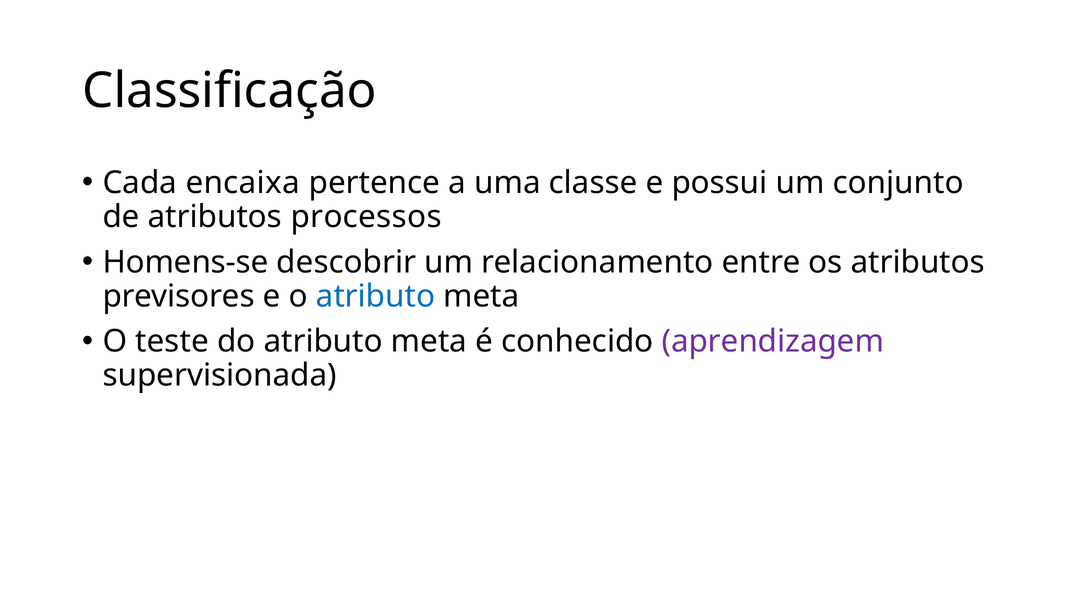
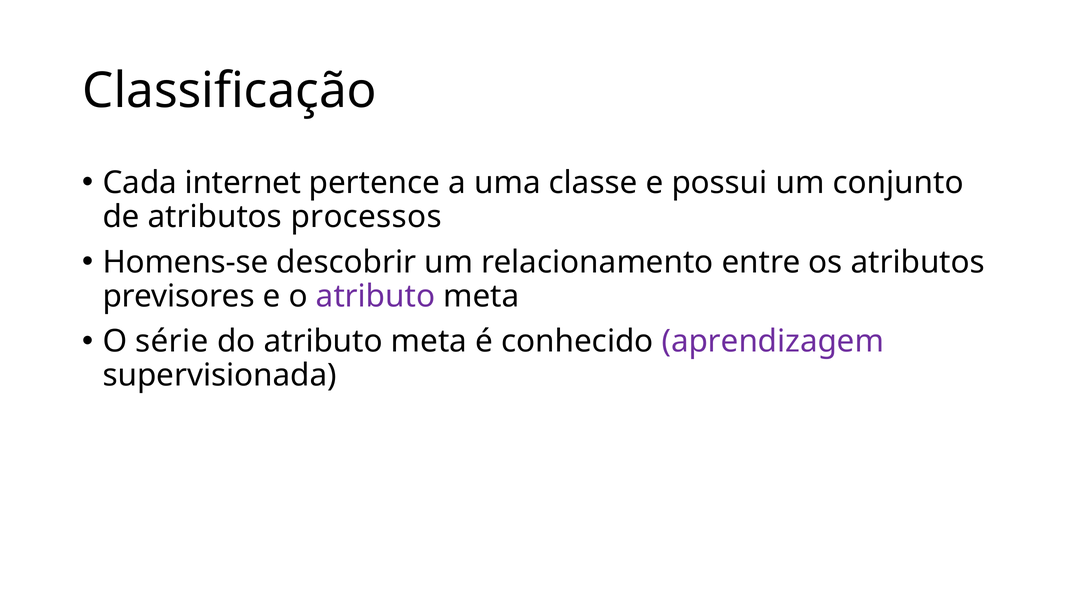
encaixa: encaixa -> internet (243, 183)
atributo colour: blue -> purple (376, 296)
teste: teste -> série (172, 341)
